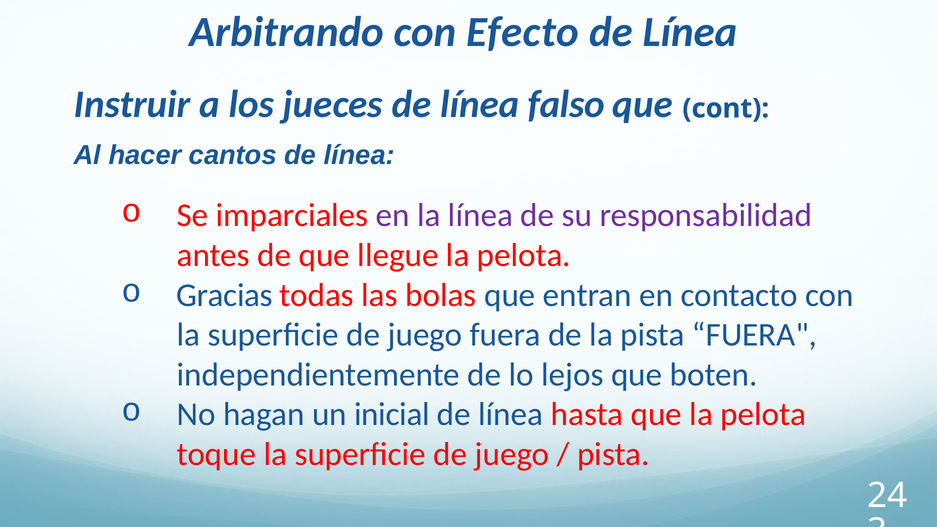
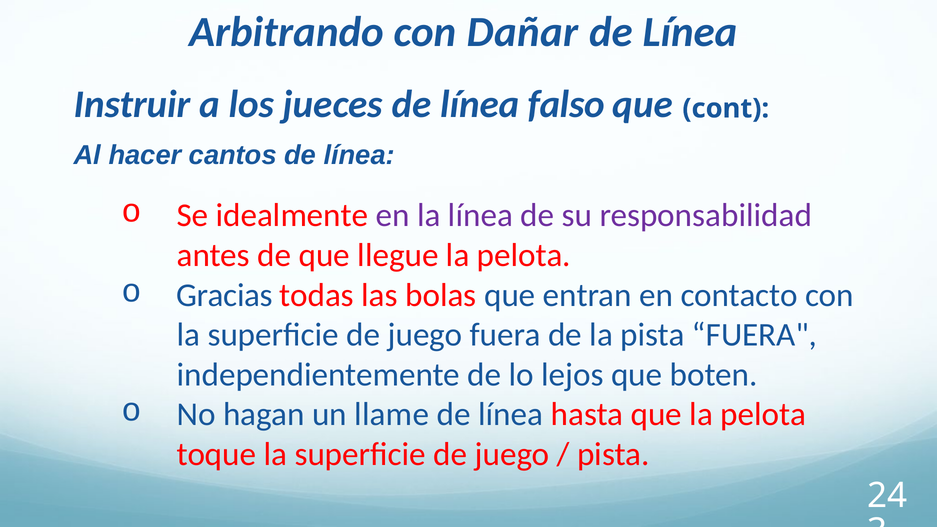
Efecto: Efecto -> Dañar (523, 32)
imparciales: imparciales -> idealmente (292, 215)
inicial: inicial -> llame (392, 415)
